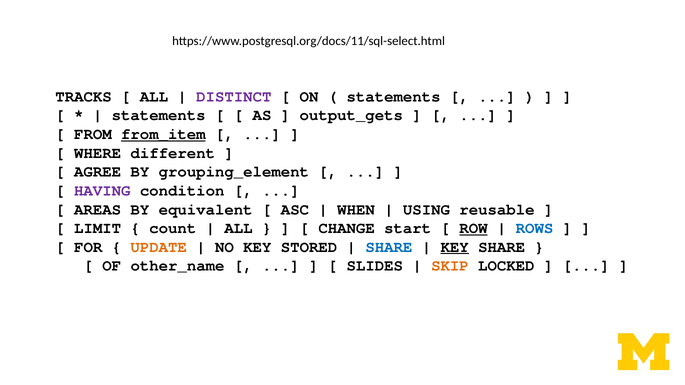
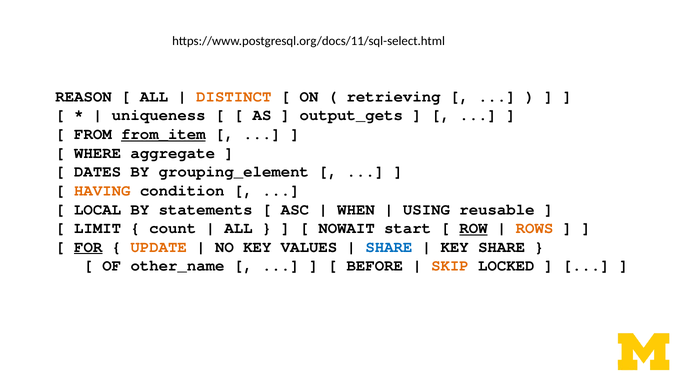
TRACKS: TRACKS -> REASON (84, 97)
DISTINCT colour: purple -> orange (234, 97)
statements: statements -> retrieving (394, 97)
statements: statements -> uniqueness (159, 115)
different: different -> aggregate (173, 153)
AGREE: AGREE -> DATES (98, 172)
HAVING colour: purple -> orange (102, 191)
AREAS: AREAS -> LOCAL (98, 210)
equivalent: equivalent -> statements (206, 210)
CHANGE: CHANGE -> NOWAIT (347, 228)
ROWS colour: blue -> orange (535, 228)
FOR underline: none -> present (88, 247)
STORED: STORED -> VALUES (309, 247)
KEY underline: present -> none (455, 247)
SLIDES: SLIDES -> BEFORE (375, 266)
